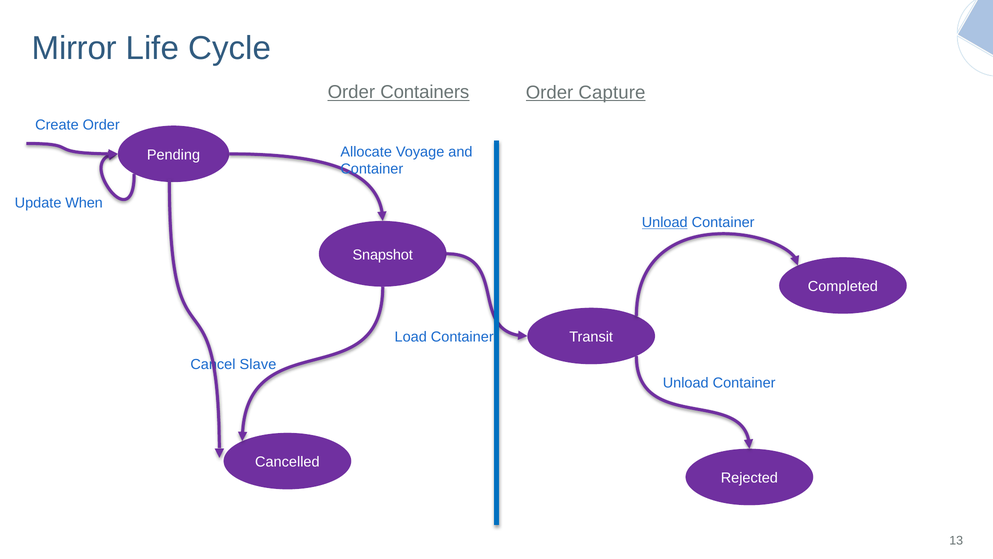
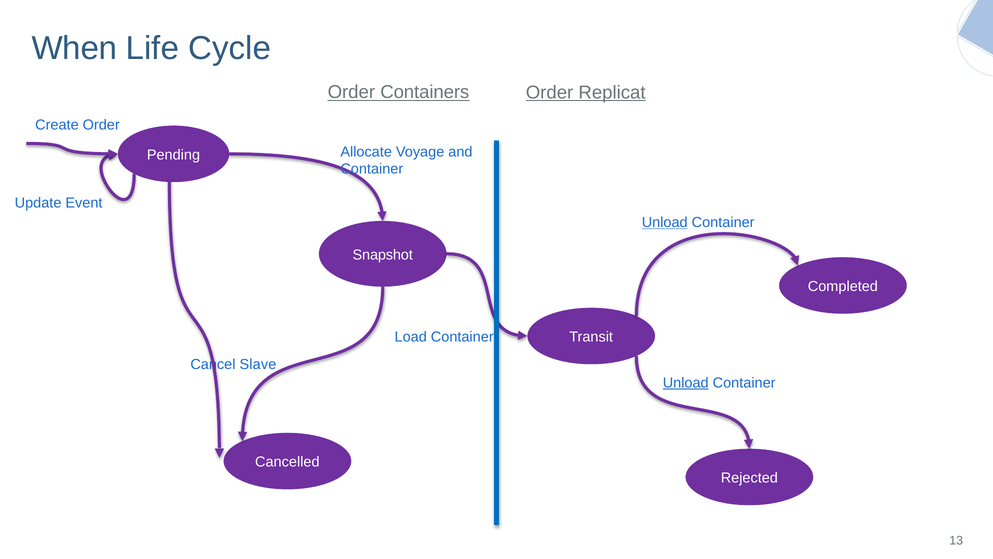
Mirror: Mirror -> When (74, 48)
Capture: Capture -> Replicat (612, 92)
When: When -> Event (84, 203)
Unload underline: none -> present (686, 383)
